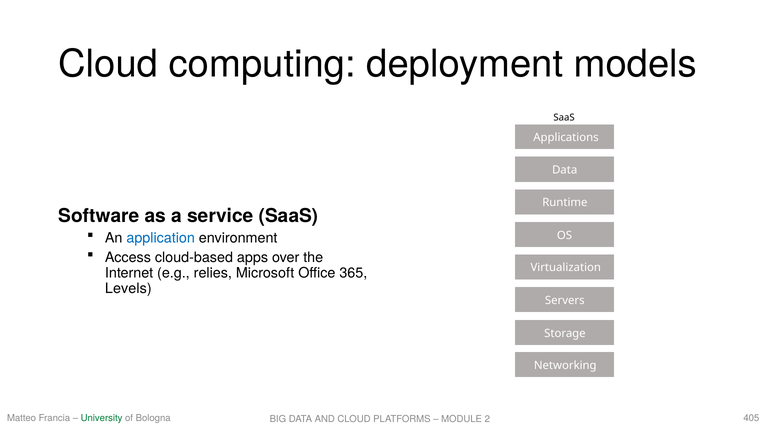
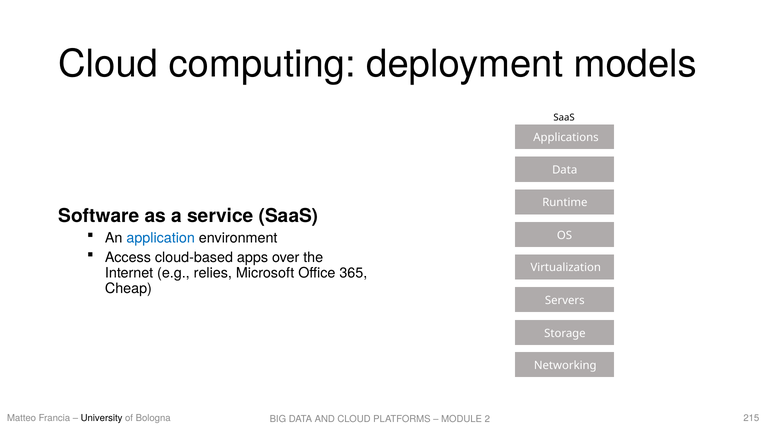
Levels: Levels -> Cheap (128, 289)
University colour: green -> black (102, 418)
405: 405 -> 215 (751, 418)
